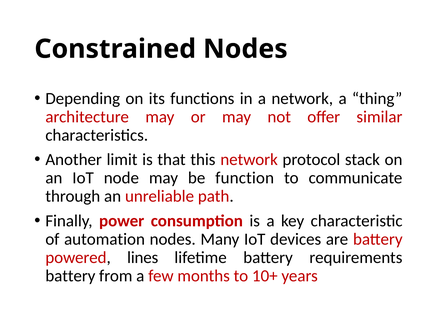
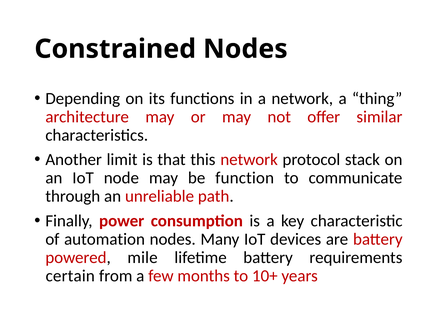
lines: lines -> mile (143, 257)
battery: battery -> certain (70, 276)
